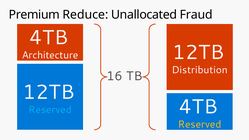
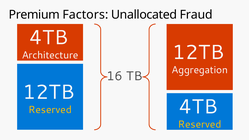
Reduce: Reduce -> Factors (85, 15)
Distribution: Distribution -> Aggregation (200, 70)
Reserved colour: light blue -> yellow (50, 110)
